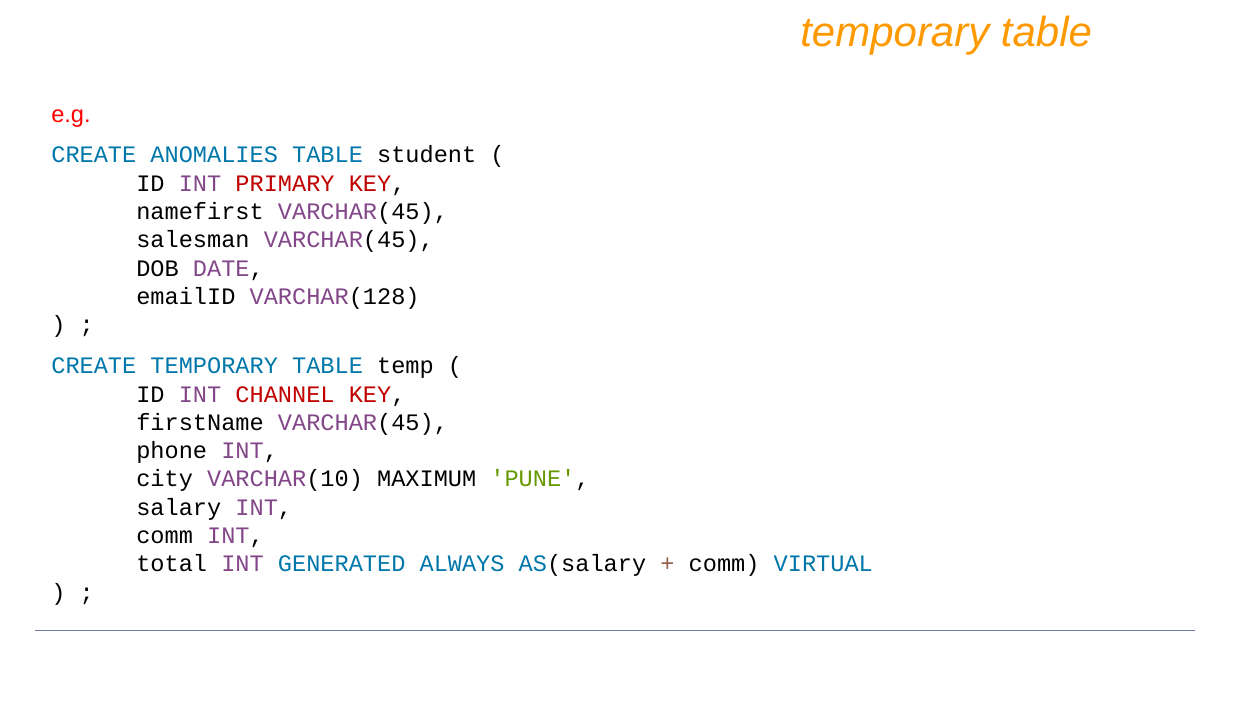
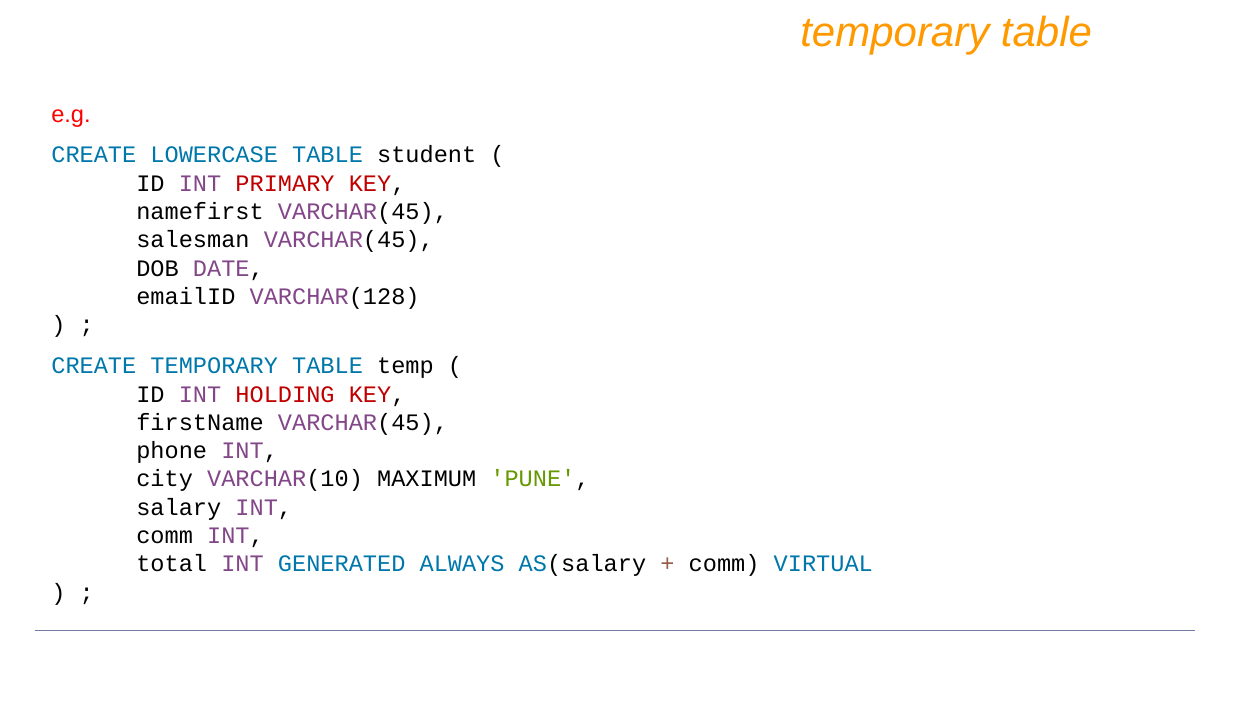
ANOMALIES: ANOMALIES -> LOWERCASE (214, 155)
CHANNEL: CHANNEL -> HOLDING (285, 394)
